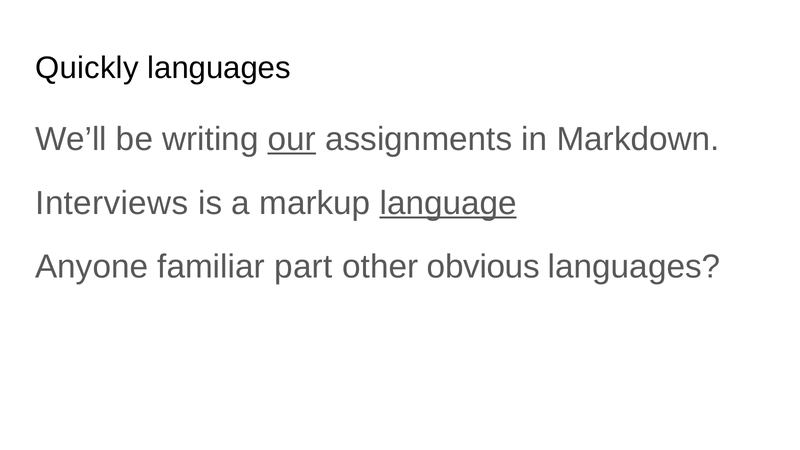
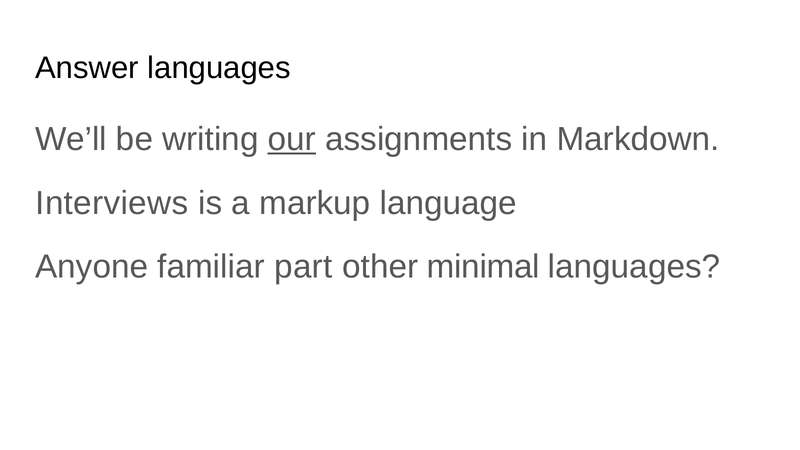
Quickly: Quickly -> Answer (87, 68)
language underline: present -> none (448, 203)
obvious: obvious -> minimal (483, 267)
